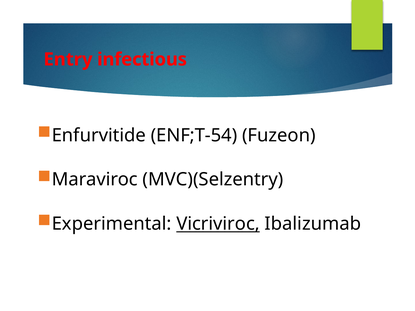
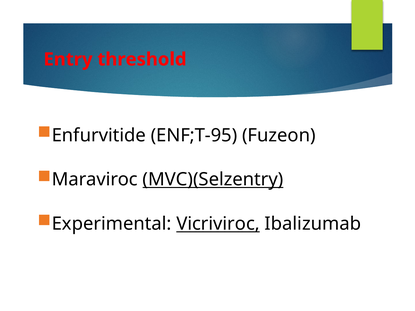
infectious: infectious -> threshold (142, 59)
ENF;T-54: ENF;T-54 -> ENF;T-95 (194, 135)
MVC)(Selzentry underline: none -> present (213, 180)
